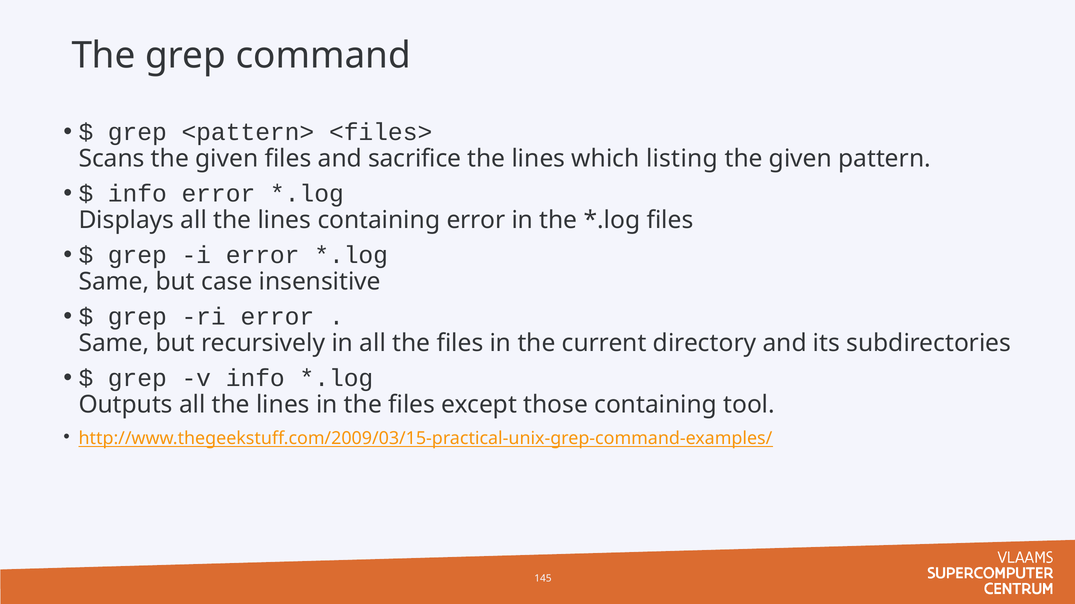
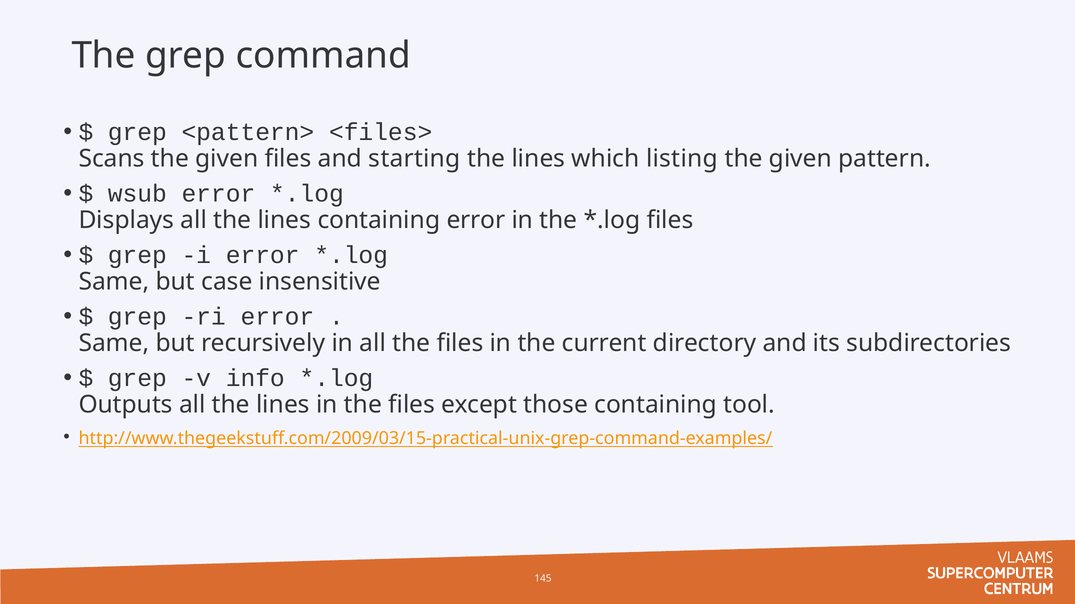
sacrifice: sacrifice -> starting (414, 159)
info: info -> wsub (137, 194)
